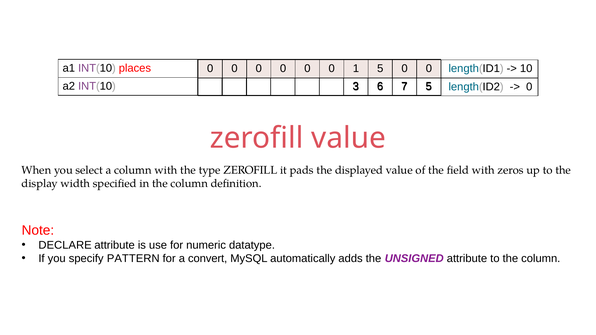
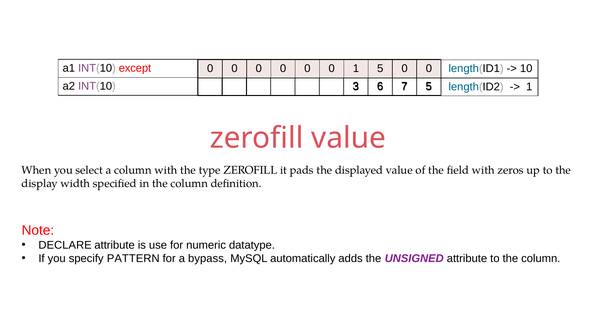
places: places -> except (135, 68)
0: 0 -> 1 (529, 87)
convert: convert -> bypass (208, 259)
